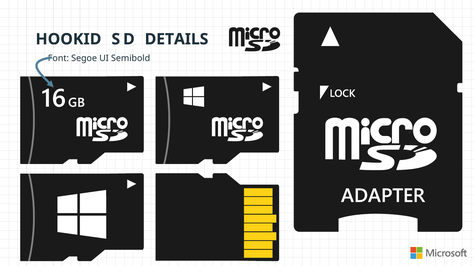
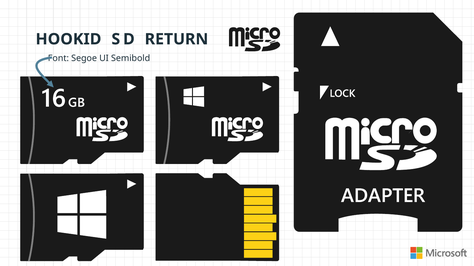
DETAILS: DETAILS -> RETURN (176, 39)
